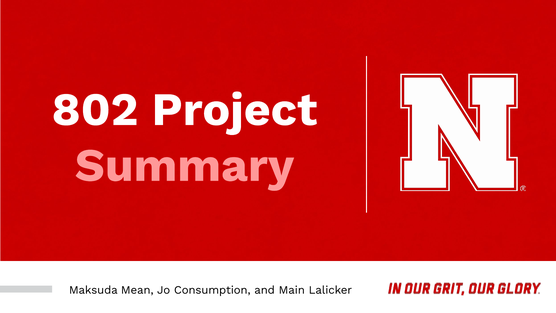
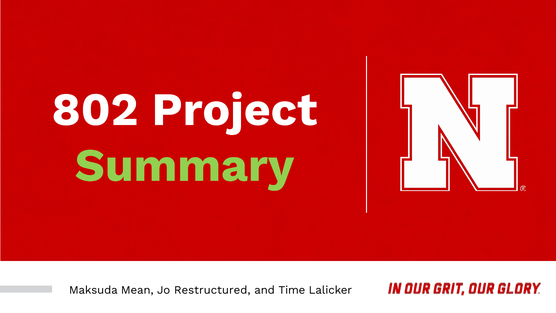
Summary colour: pink -> light green (184, 165)
Consumption: Consumption -> Restructured (212, 290)
Main: Main -> Time (292, 290)
